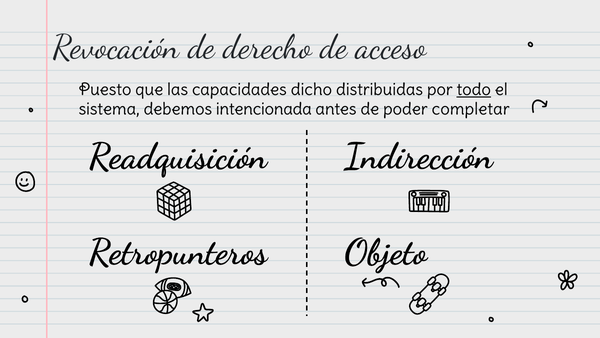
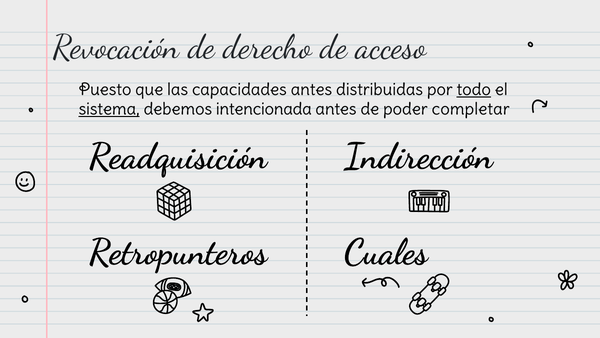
capacidades dicho: dicho -> antes (311, 90)
sistema underline: none -> present (109, 109)
Objeto: Objeto -> Cuales (386, 251)
